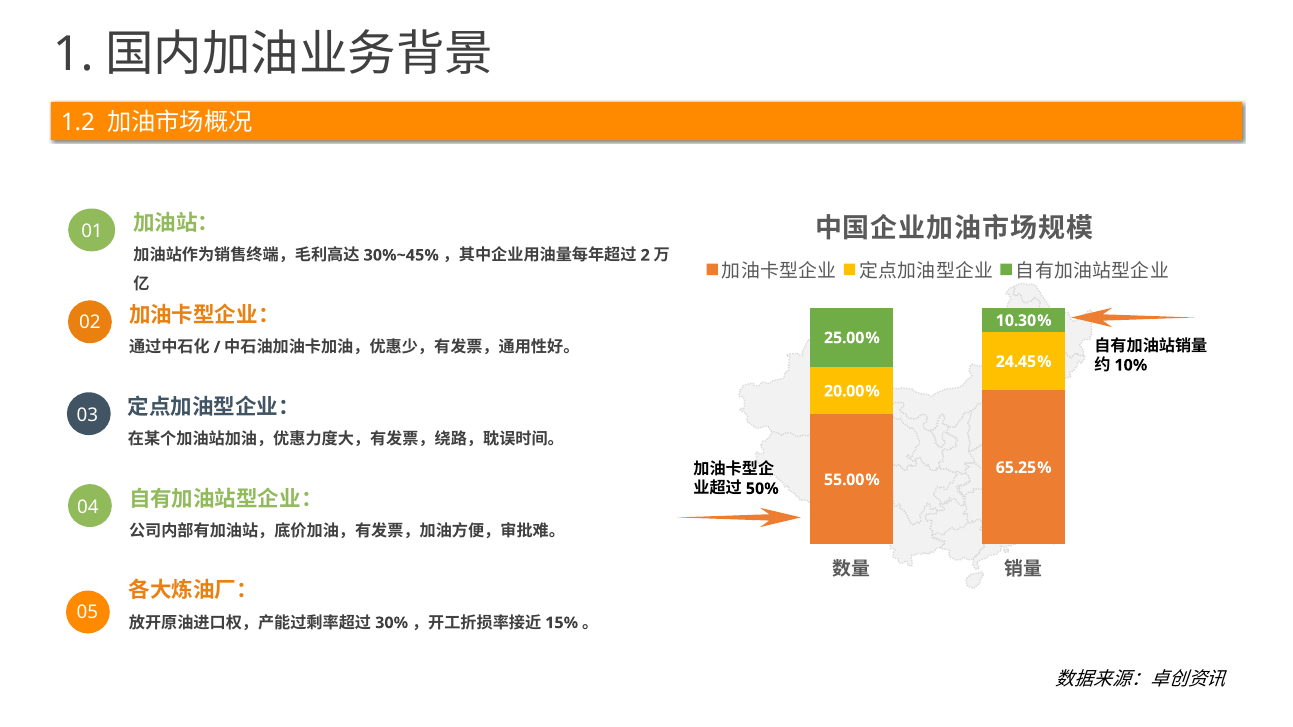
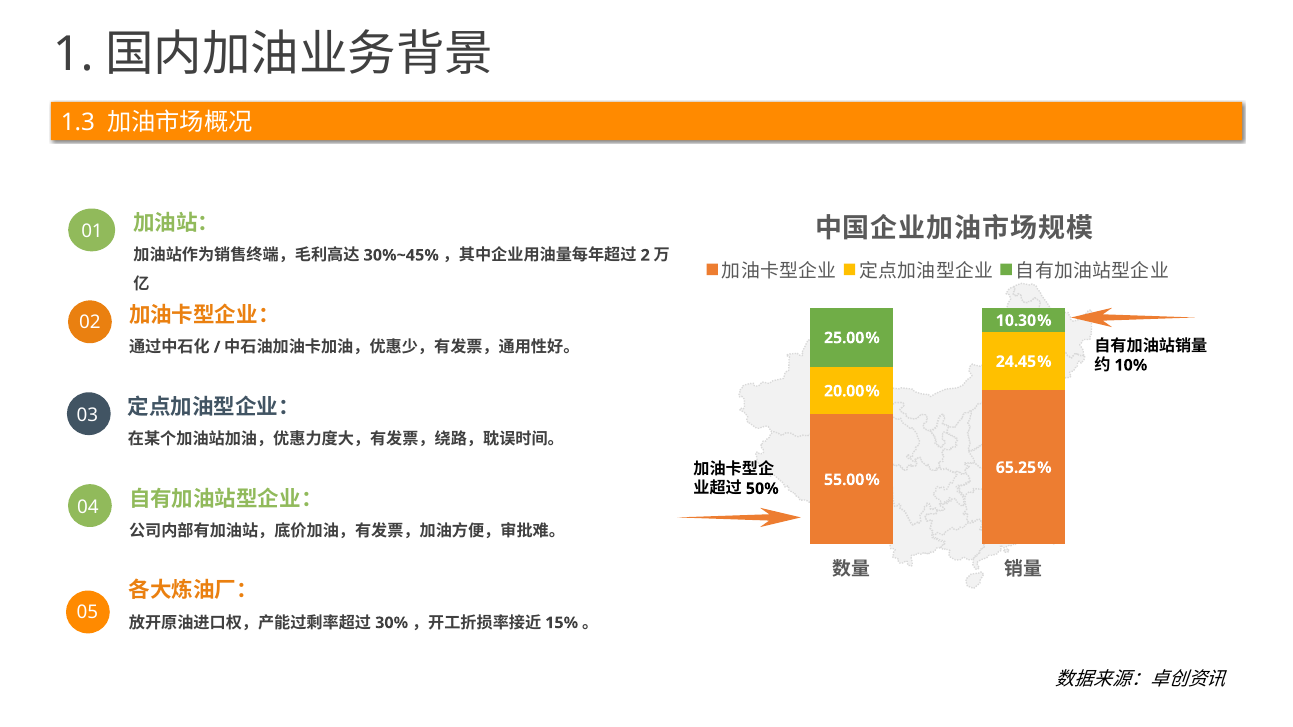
1.2: 1.2 -> 1.3 (78, 123)
